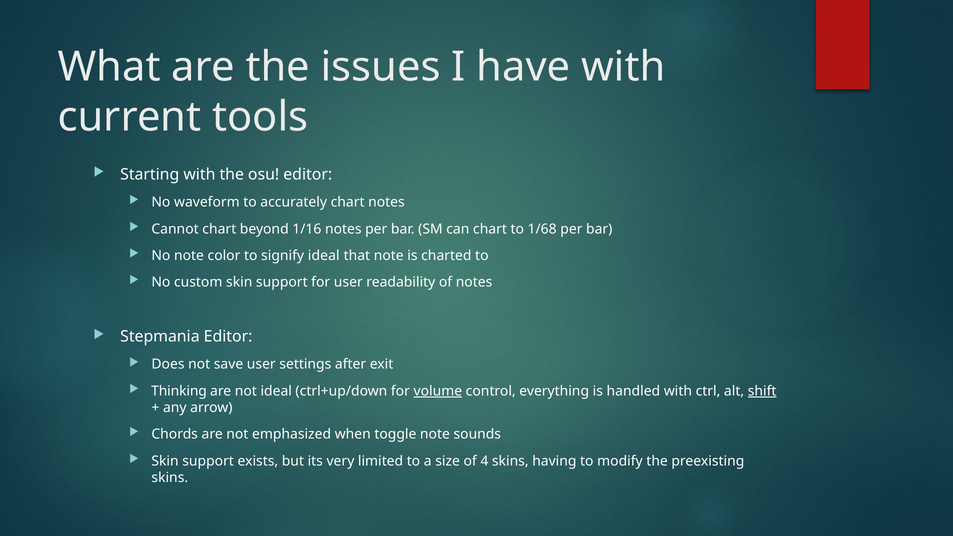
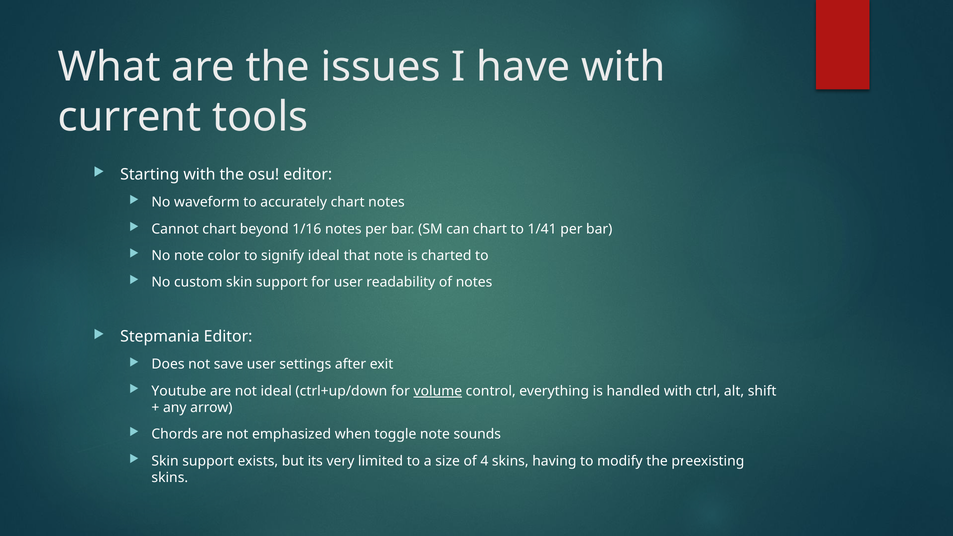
1/68: 1/68 -> 1/41 (542, 229)
Thinking: Thinking -> Youtube (179, 391)
shift underline: present -> none (762, 391)
